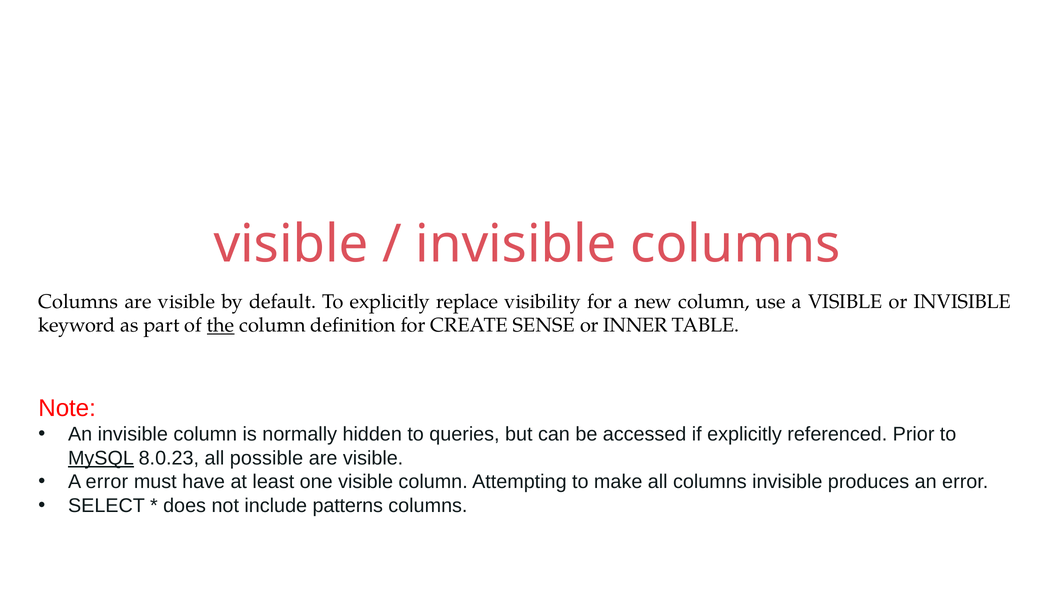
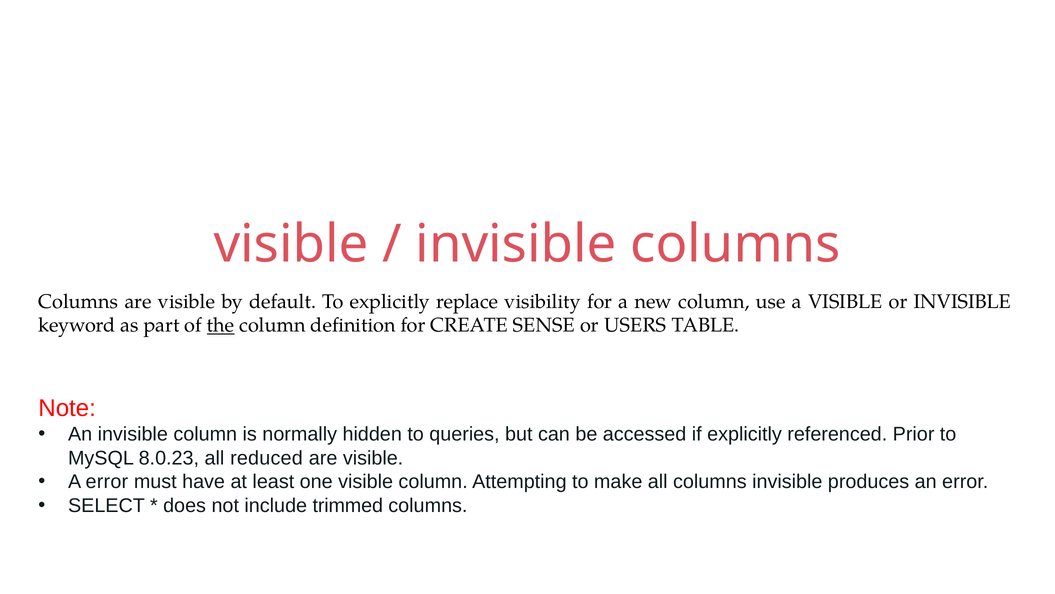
INNER: INNER -> USERS (635, 325)
MySQL underline: present -> none (101, 458)
possible: possible -> reduced (266, 458)
patterns: patterns -> trimmed (348, 505)
